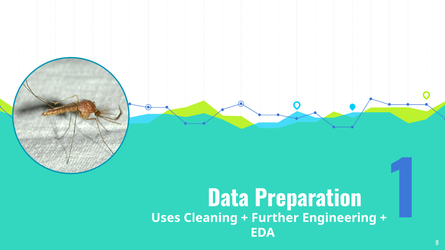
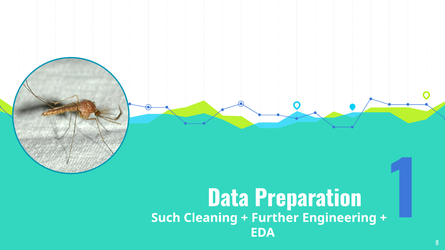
Uses: Uses -> Such (166, 218)
